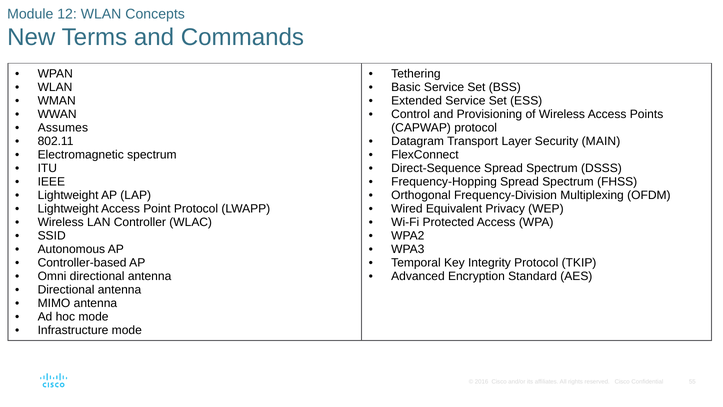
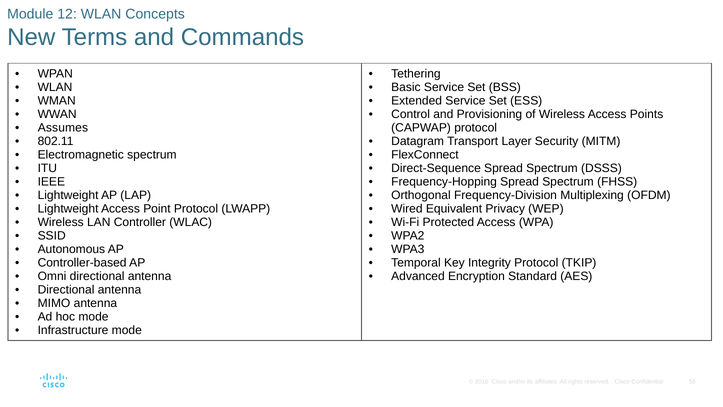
MAIN: MAIN -> MITM (601, 141)
